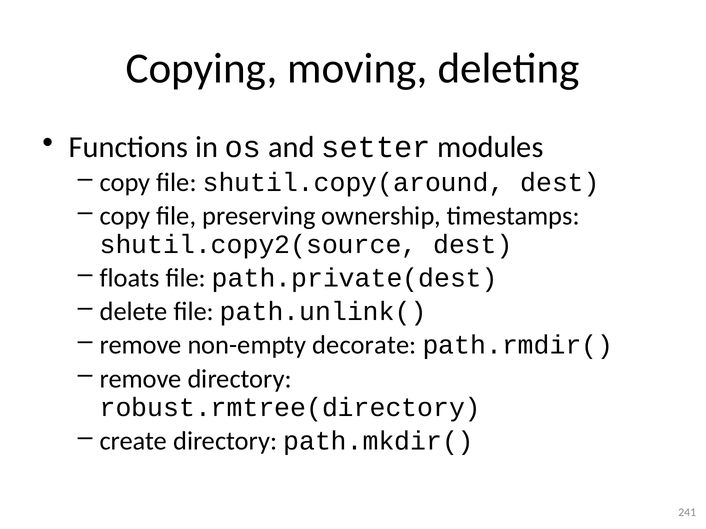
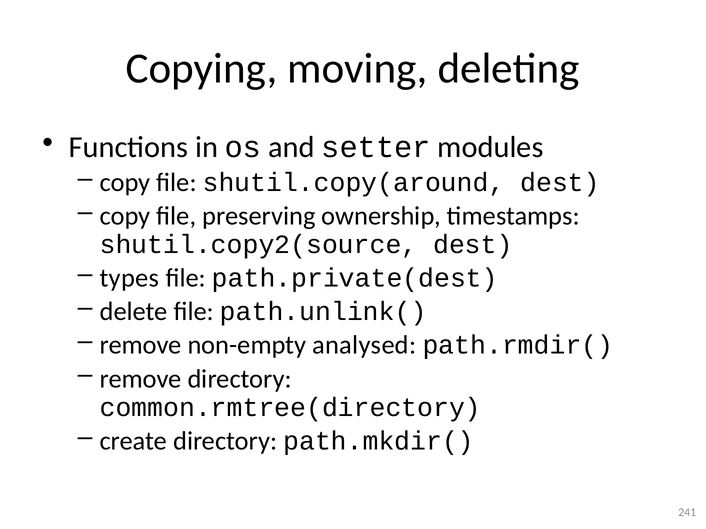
floats: floats -> types (129, 278)
decorate: decorate -> analysed (364, 346)
robust.rmtree(directory: robust.rmtree(directory -> common.rmtree(directory (290, 408)
